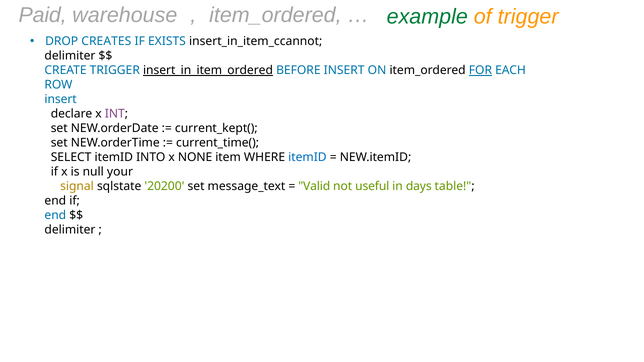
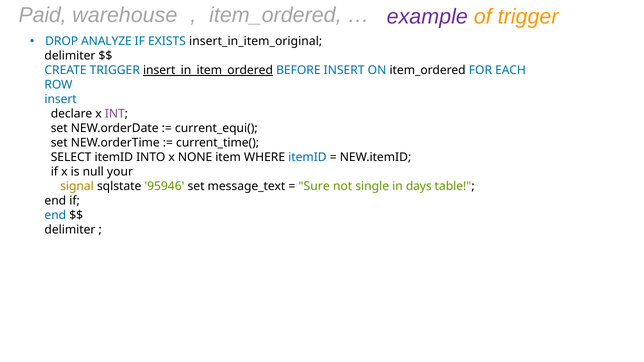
example colour: green -> purple (427, 17)
CREATES: CREATES -> ANALYZE (106, 41)
insert_in_item_ccannot: insert_in_item_ccannot -> insert_in_item_original (256, 41)
FOR underline: present -> none (480, 70)
current_kept(: current_kept( -> current_equi( (216, 128)
20200: 20200 -> 95946 (164, 186)
Valid: Valid -> Sure (314, 186)
useful: useful -> single (372, 186)
